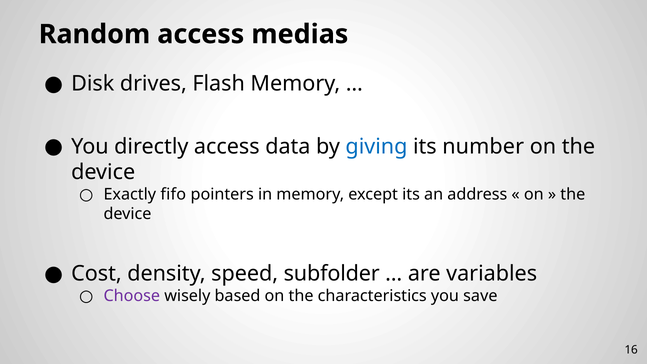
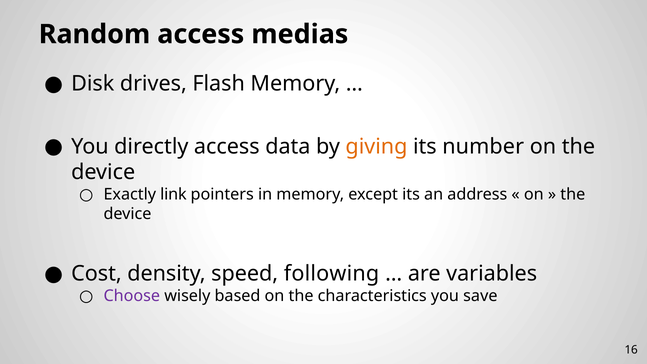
giving colour: blue -> orange (376, 146)
fifo: fifo -> link (173, 195)
subfolder: subfolder -> following (332, 274)
